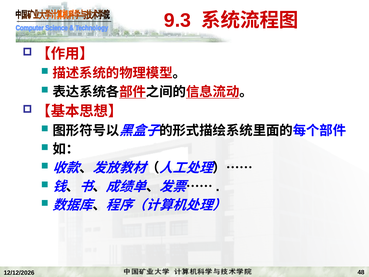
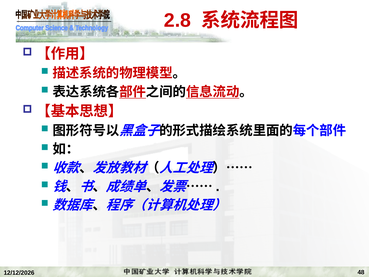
9.3: 9.3 -> 2.8 (177, 20)
